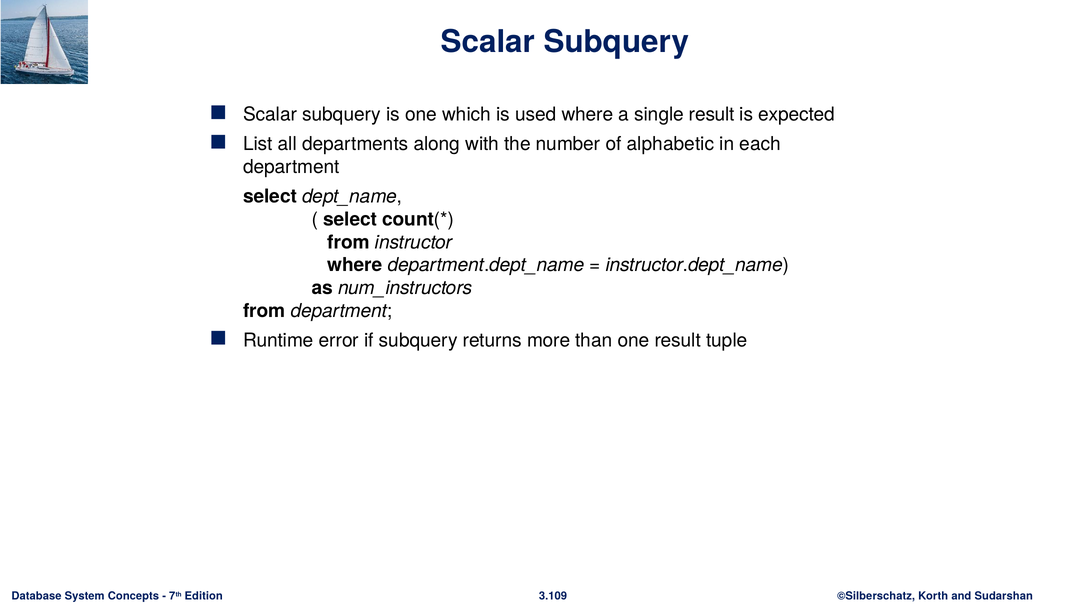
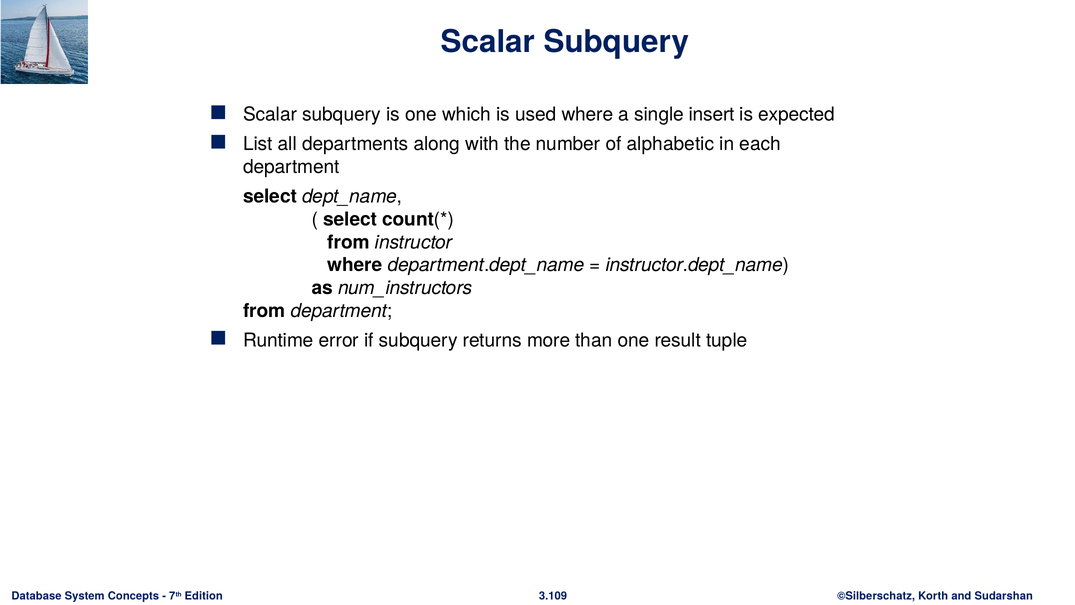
single result: result -> insert (712, 115)
